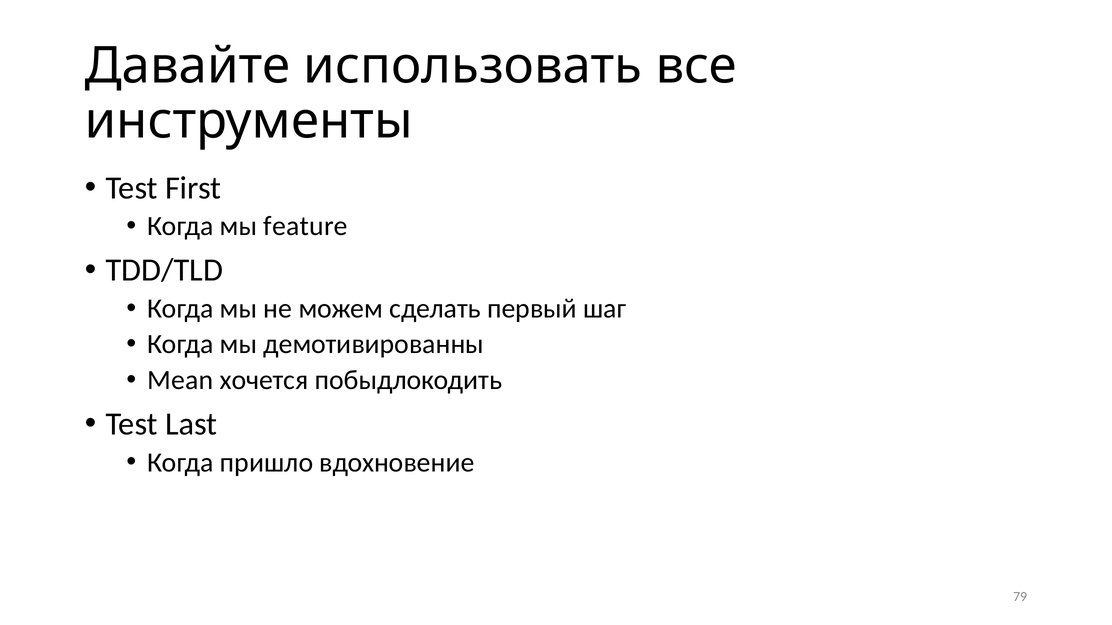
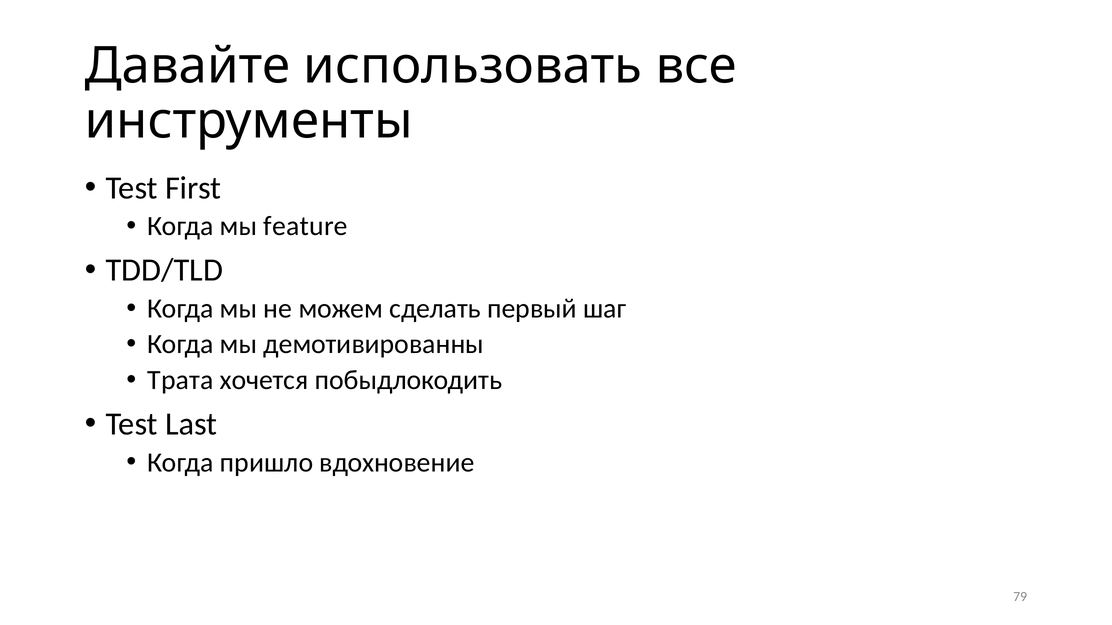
Mean: Mean -> Трата (180, 380)
